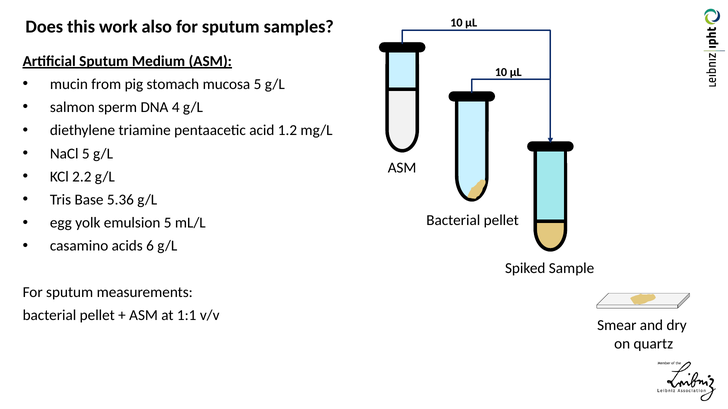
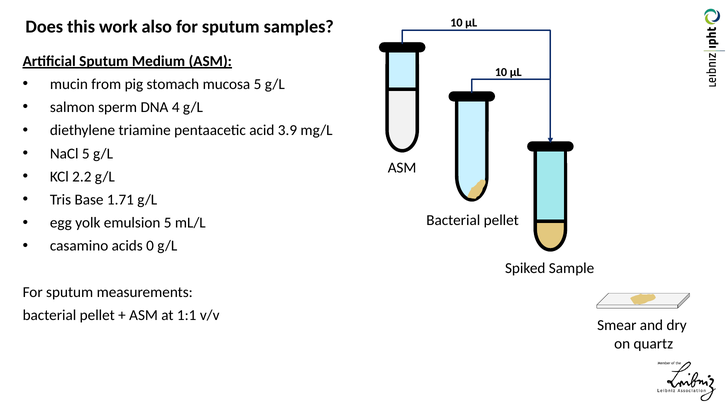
1.2: 1.2 -> 3.9 (287, 131)
5.36: 5.36 -> 1.71 (120, 200)
6: 6 -> 0 (150, 246)
